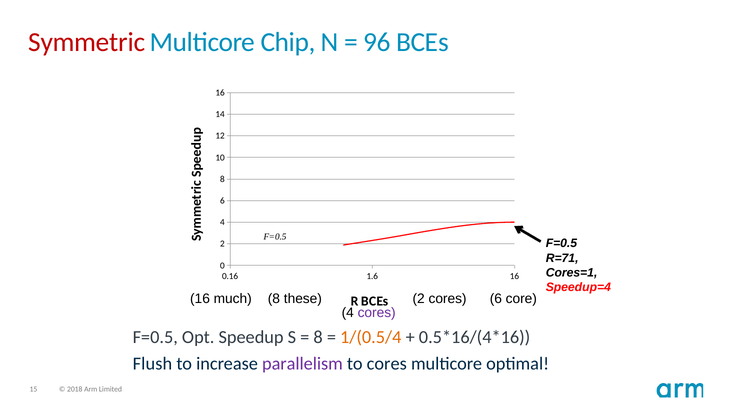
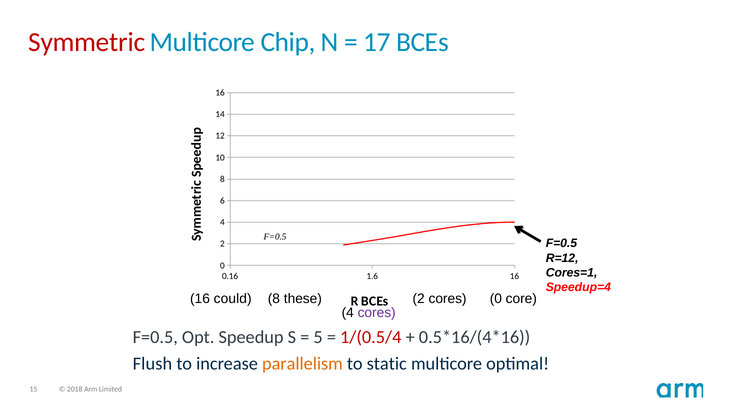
96: 96 -> 17 (377, 42)
R=71: R=71 -> R=12 (562, 258)
much: much -> could (233, 298)
cores 6: 6 -> 0 (496, 298)
8: 8 -> 5 (318, 337)
1/(0.5/4 colour: orange -> red (371, 337)
parallelism colour: purple -> orange (302, 364)
to cores: cores -> static (387, 364)
